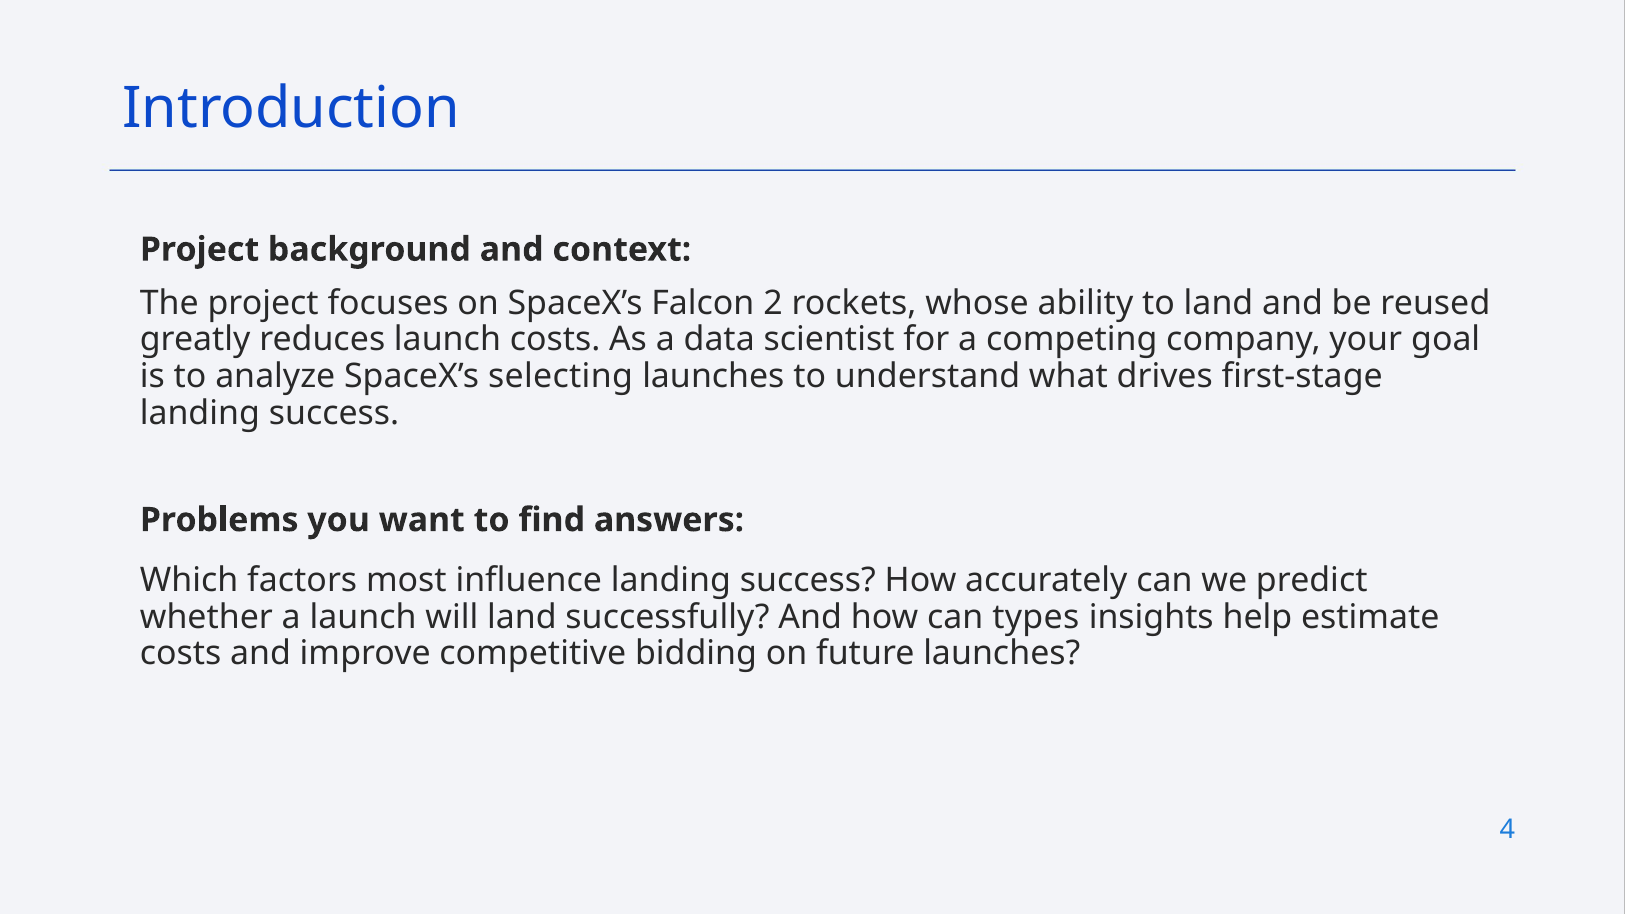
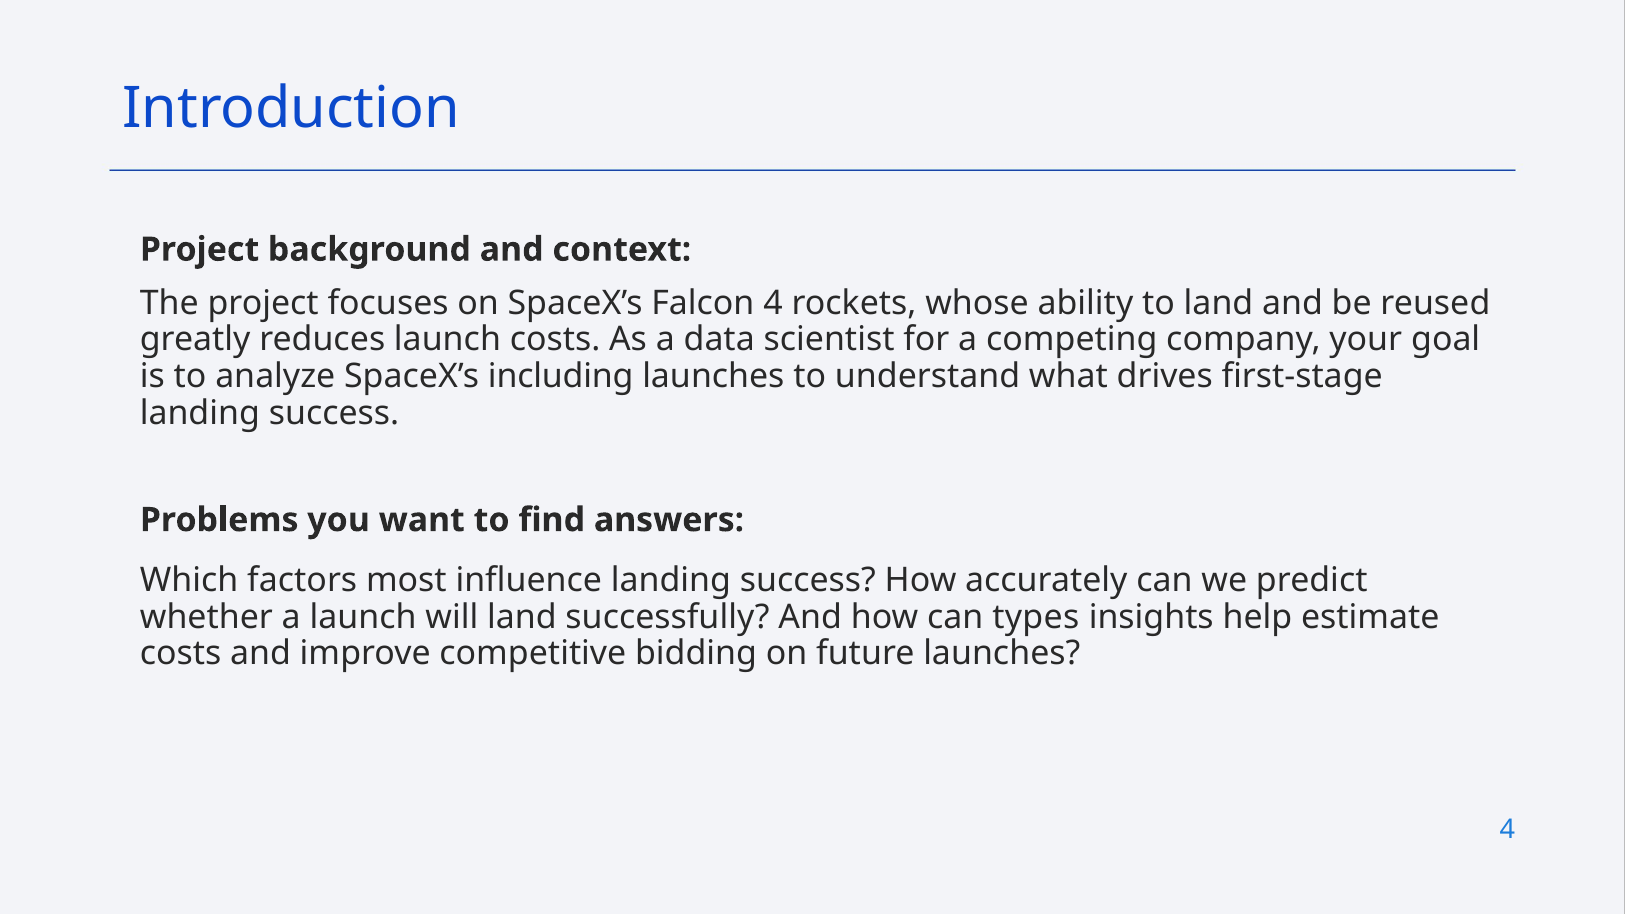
Falcon 2: 2 -> 4 (773, 303)
selecting: selecting -> including (561, 376)
